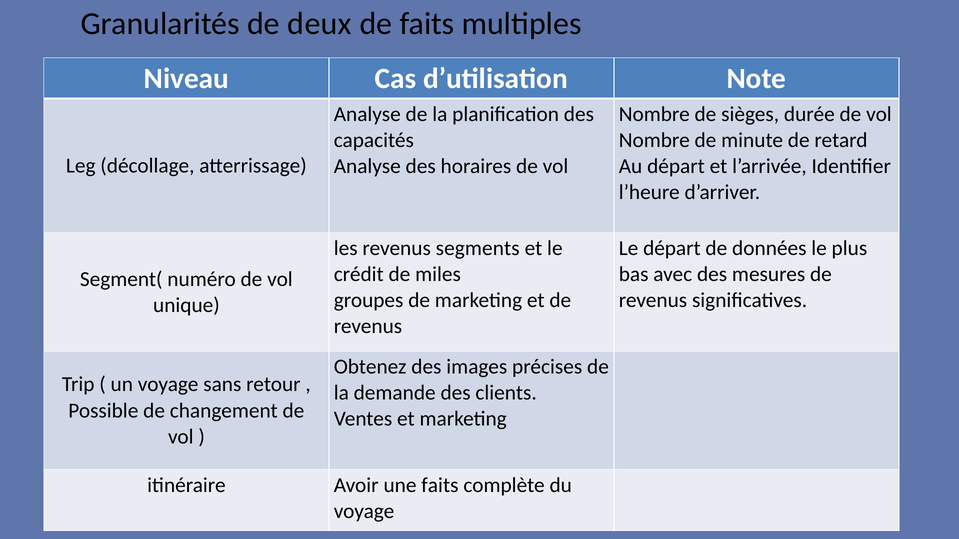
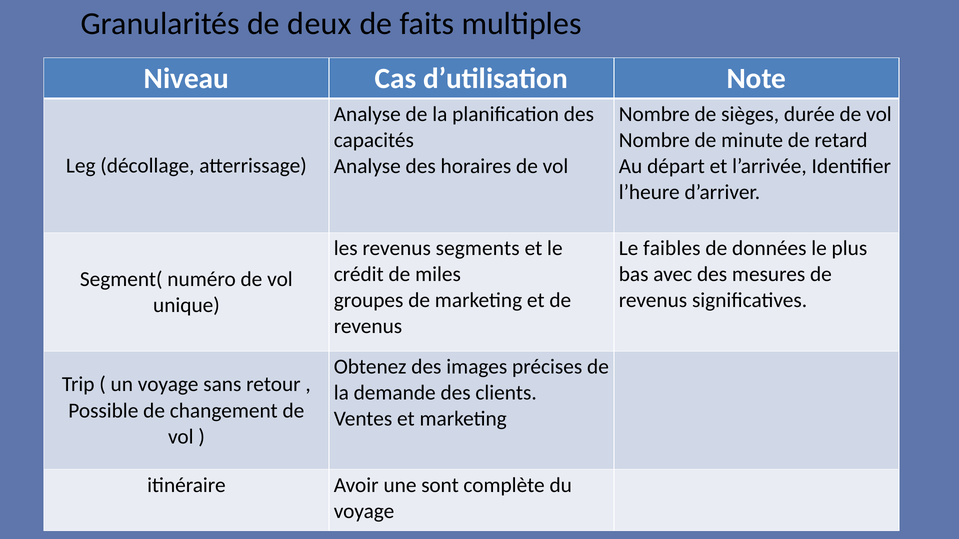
Le départ: départ -> faibles (672, 249)
une faits: faits -> sont (440, 485)
